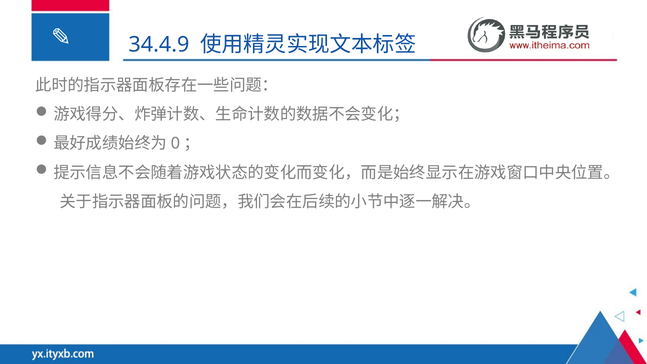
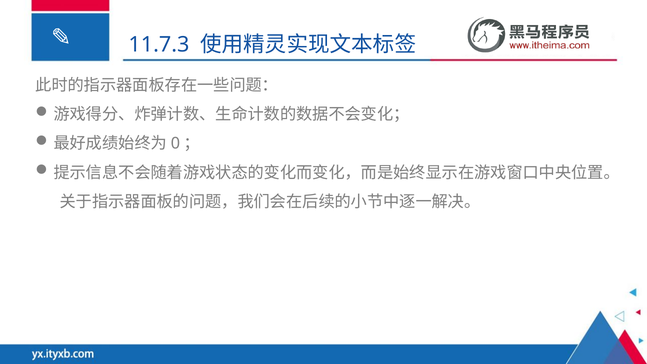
34.4.9: 34.4.9 -> 11.7.3 (159, 44)
